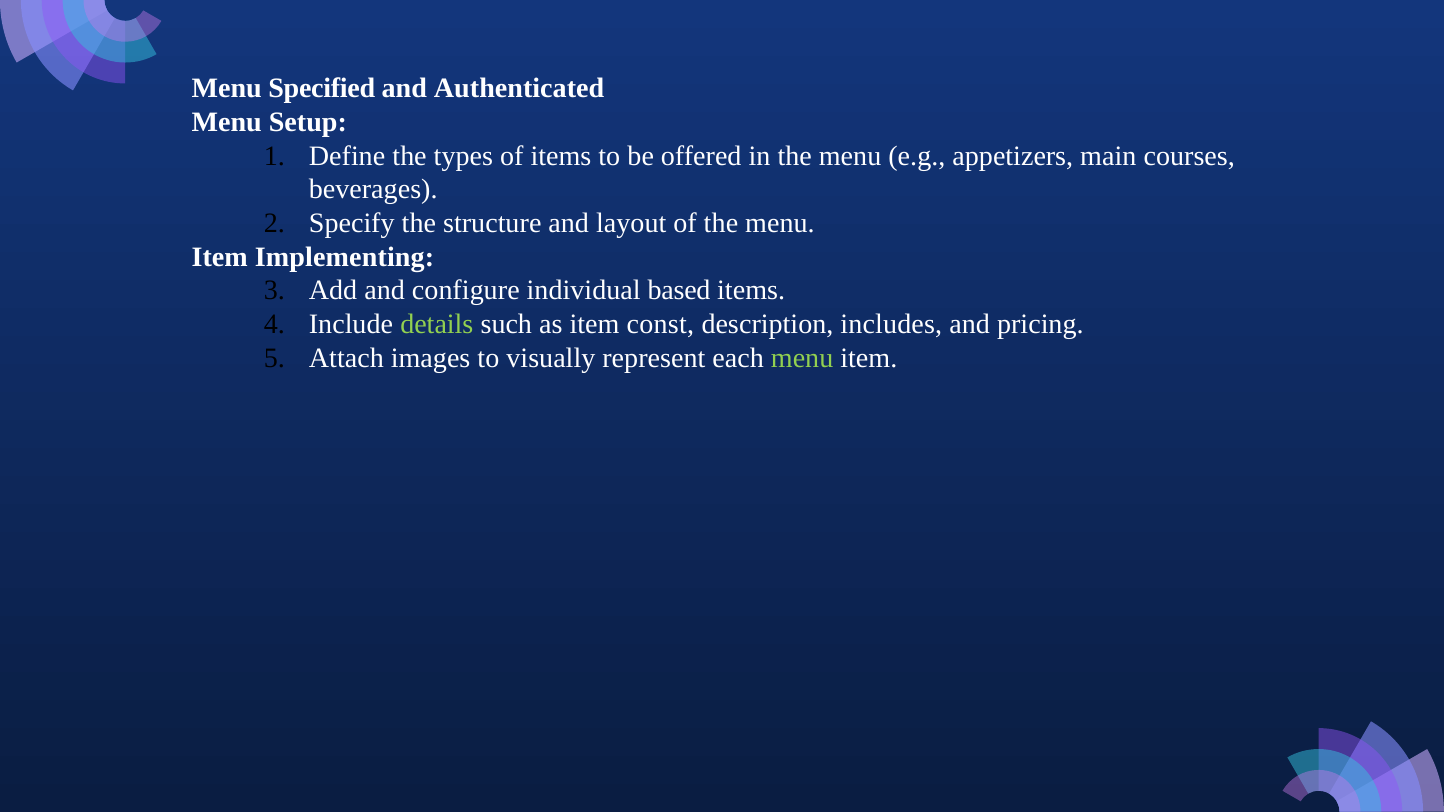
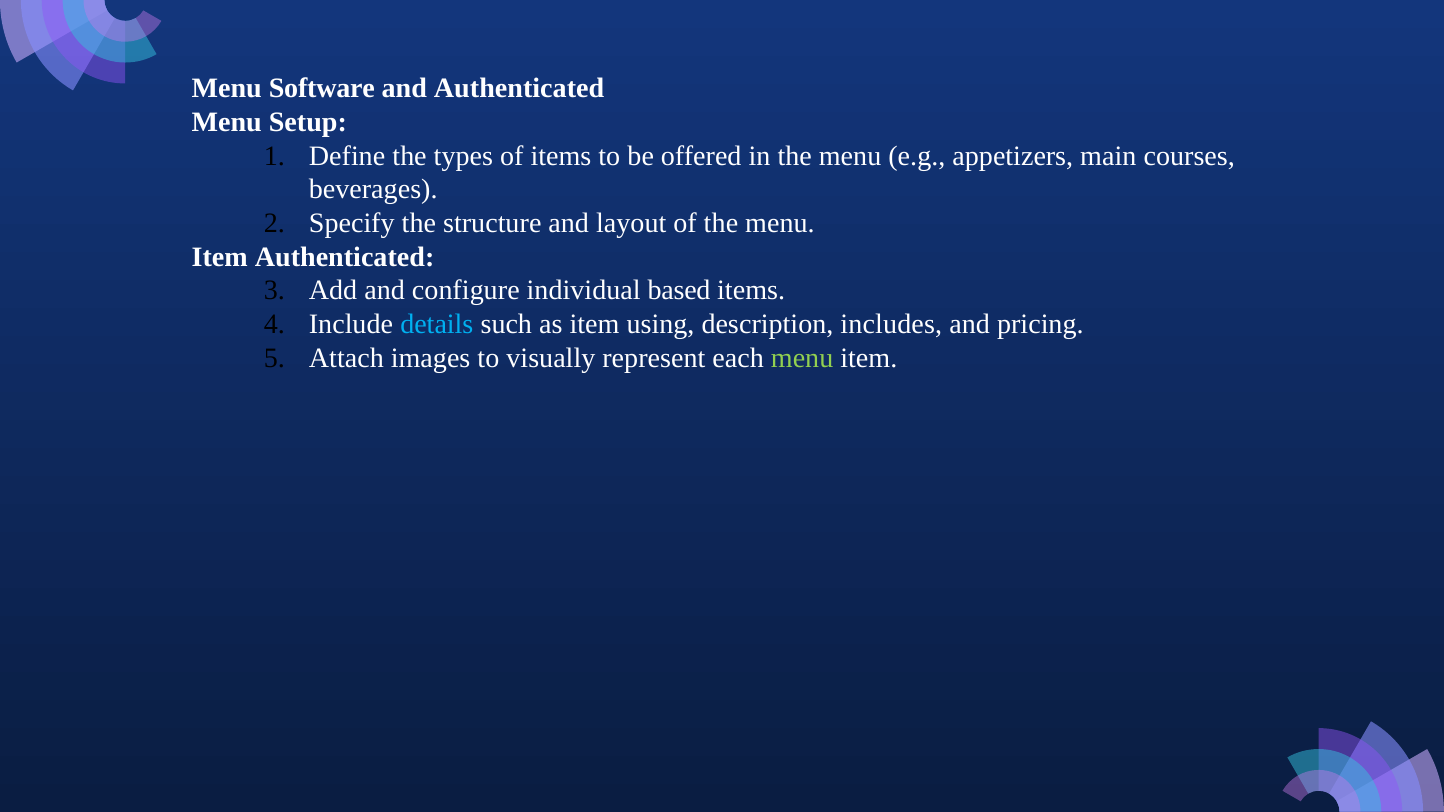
Specified: Specified -> Software (322, 89)
Item Implementing: Implementing -> Authenticated (345, 257)
details colour: light green -> light blue (437, 325)
const: const -> using (660, 325)
